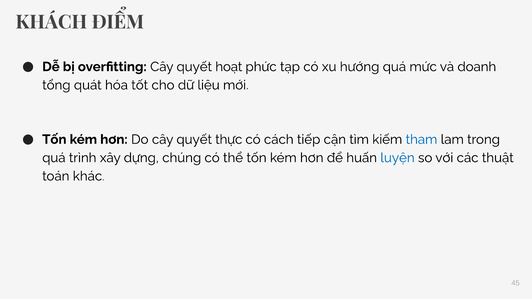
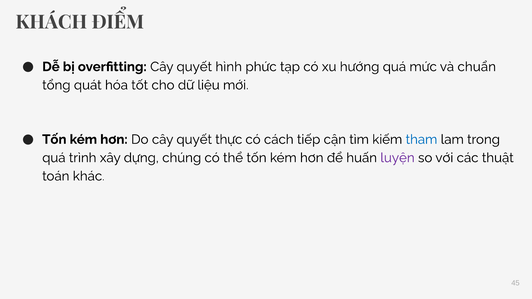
hoạt: hoạt -> hình (229, 67)
doanh: doanh -> chuẩn (477, 67)
luyện colour: blue -> purple (397, 158)
